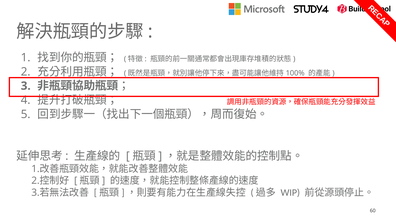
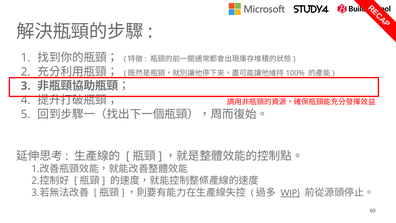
WIP underline: none -> present (290, 192)
